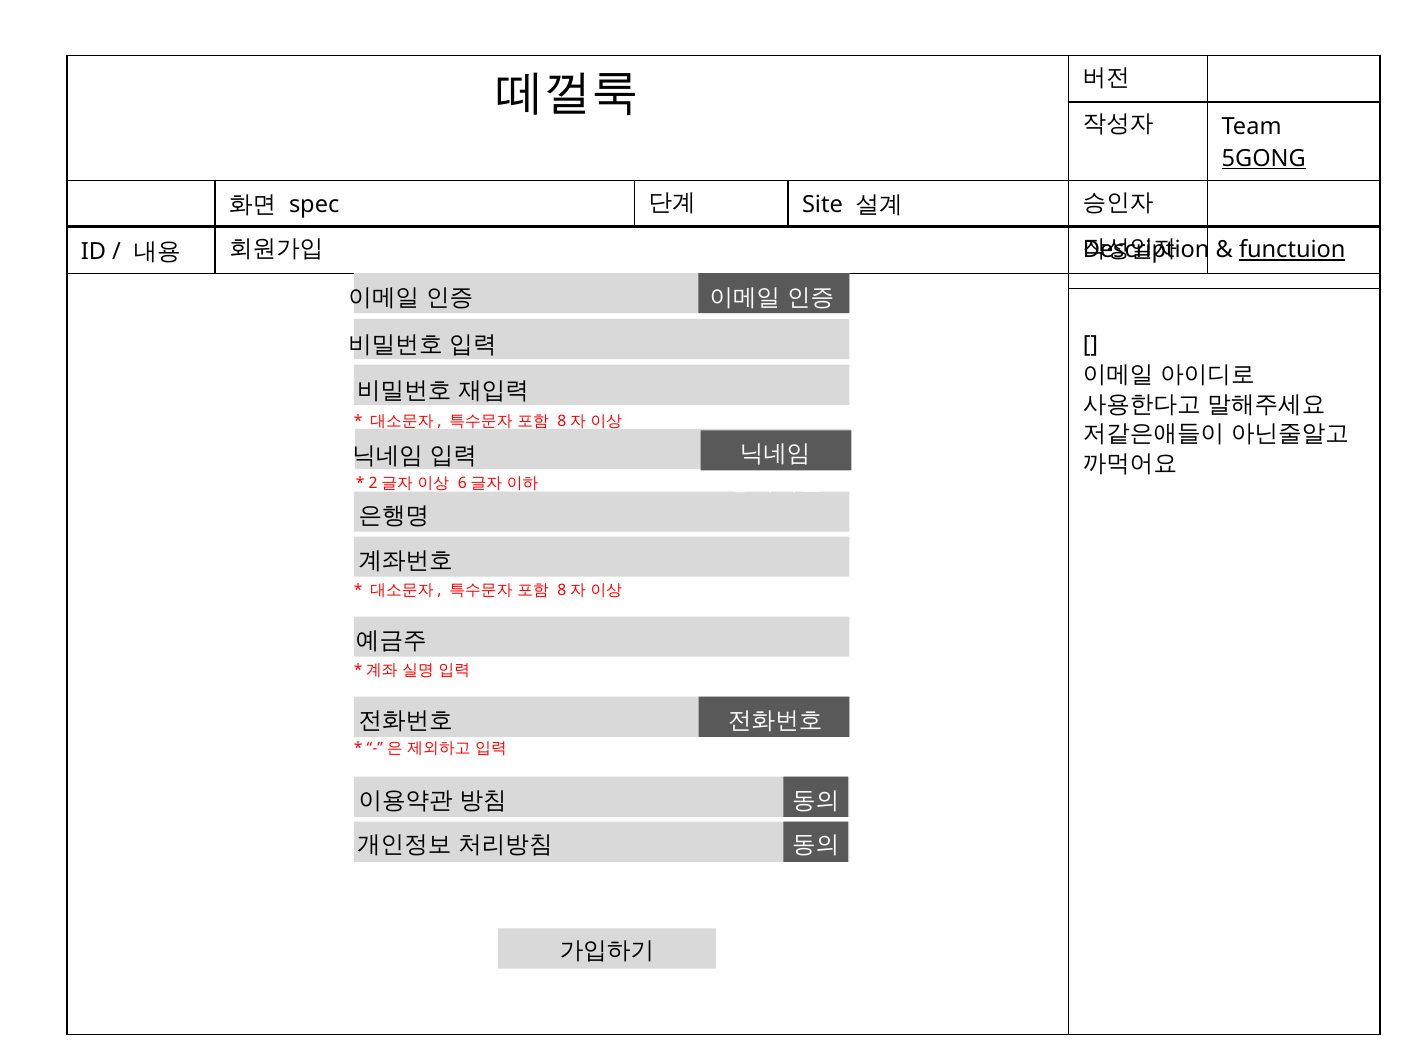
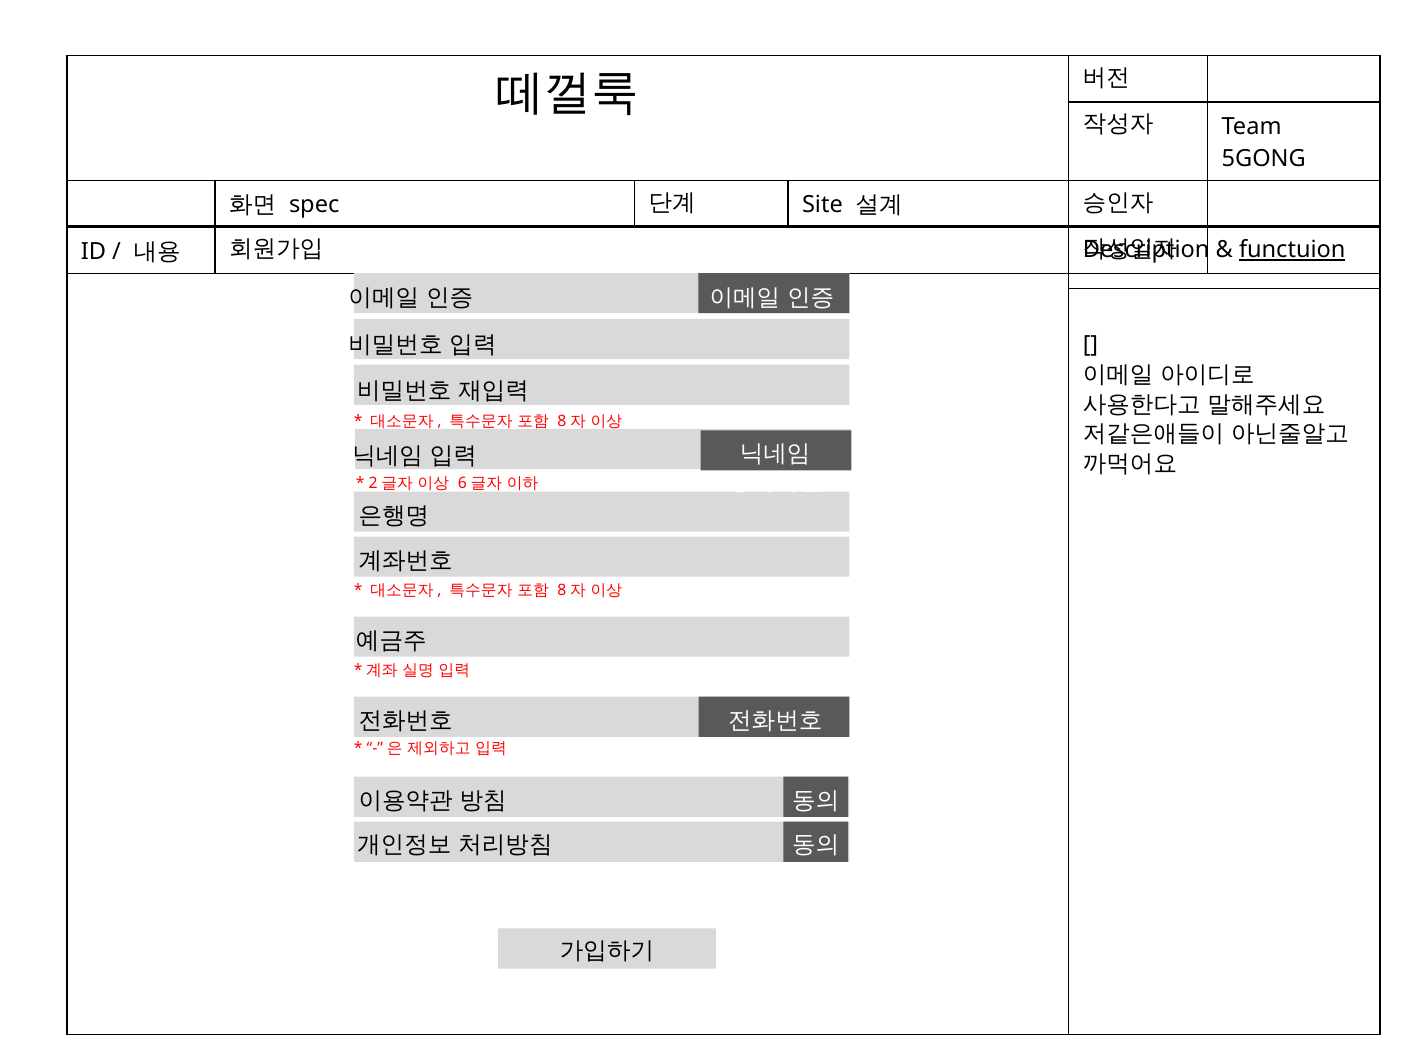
5GONG underline: present -> none (1264, 159)
